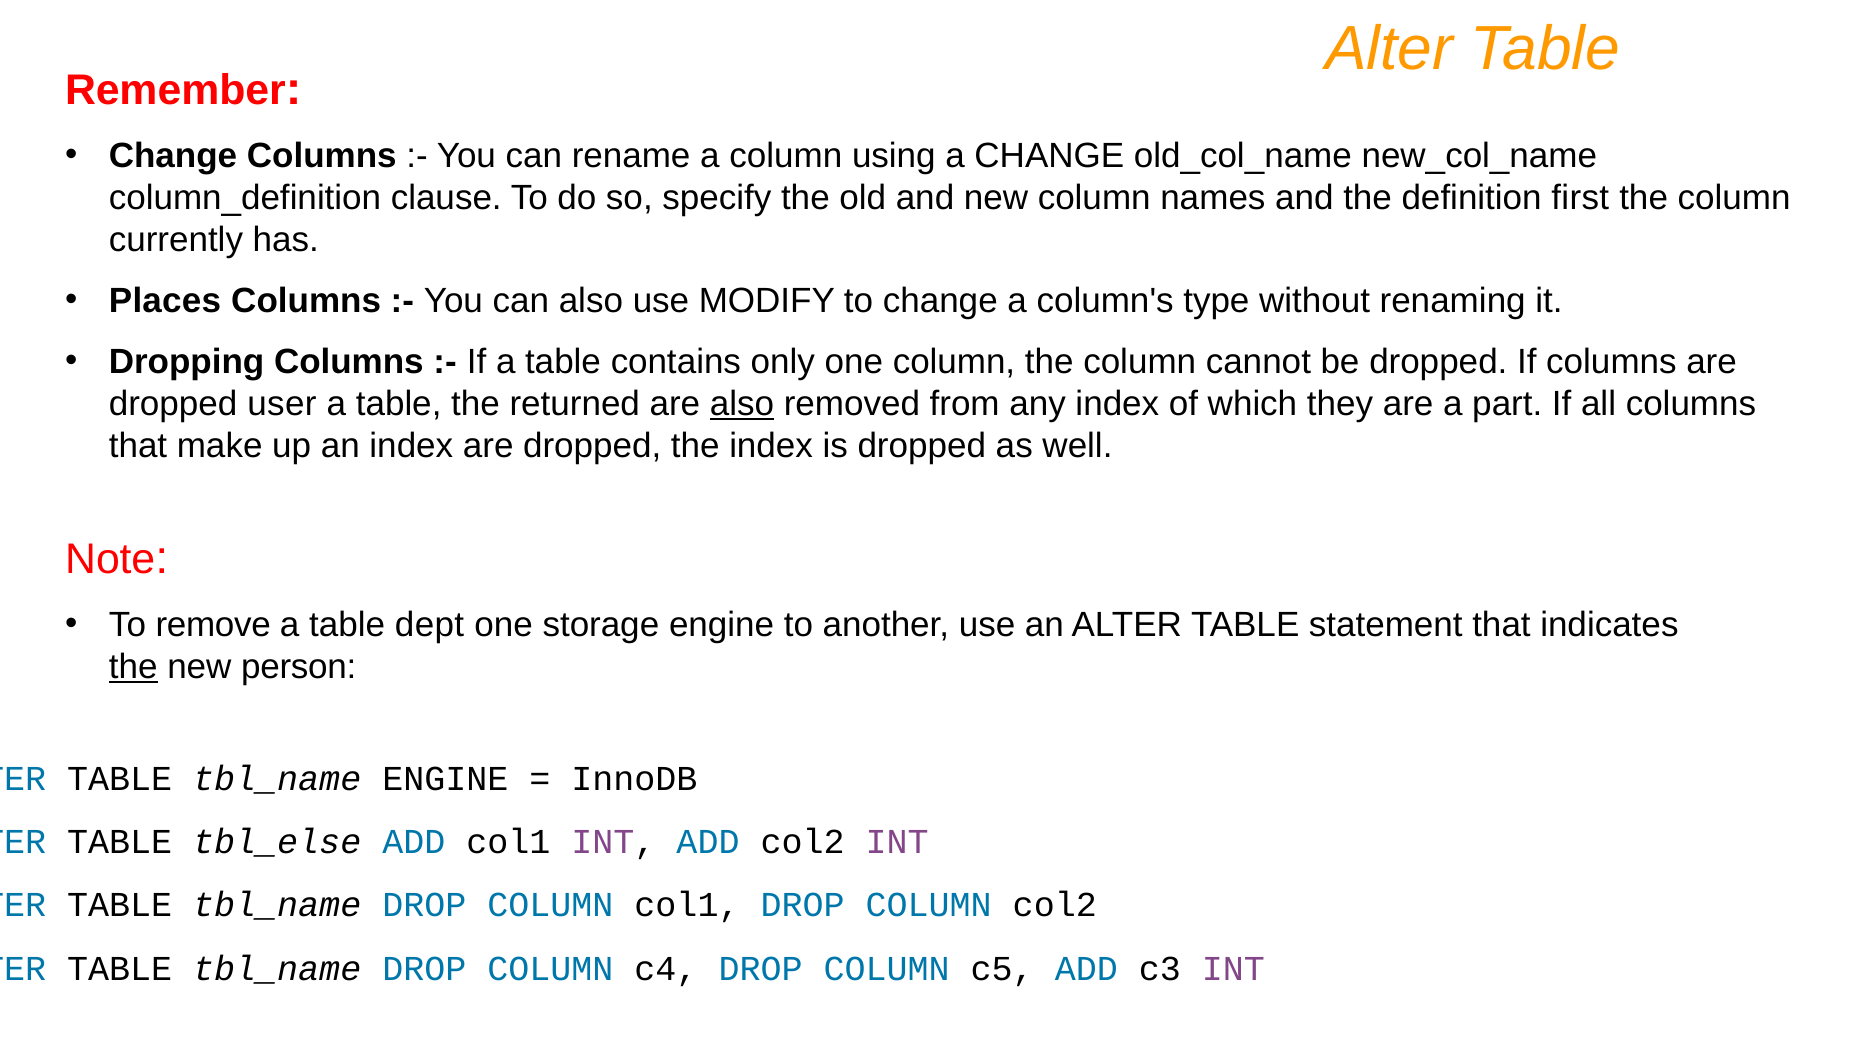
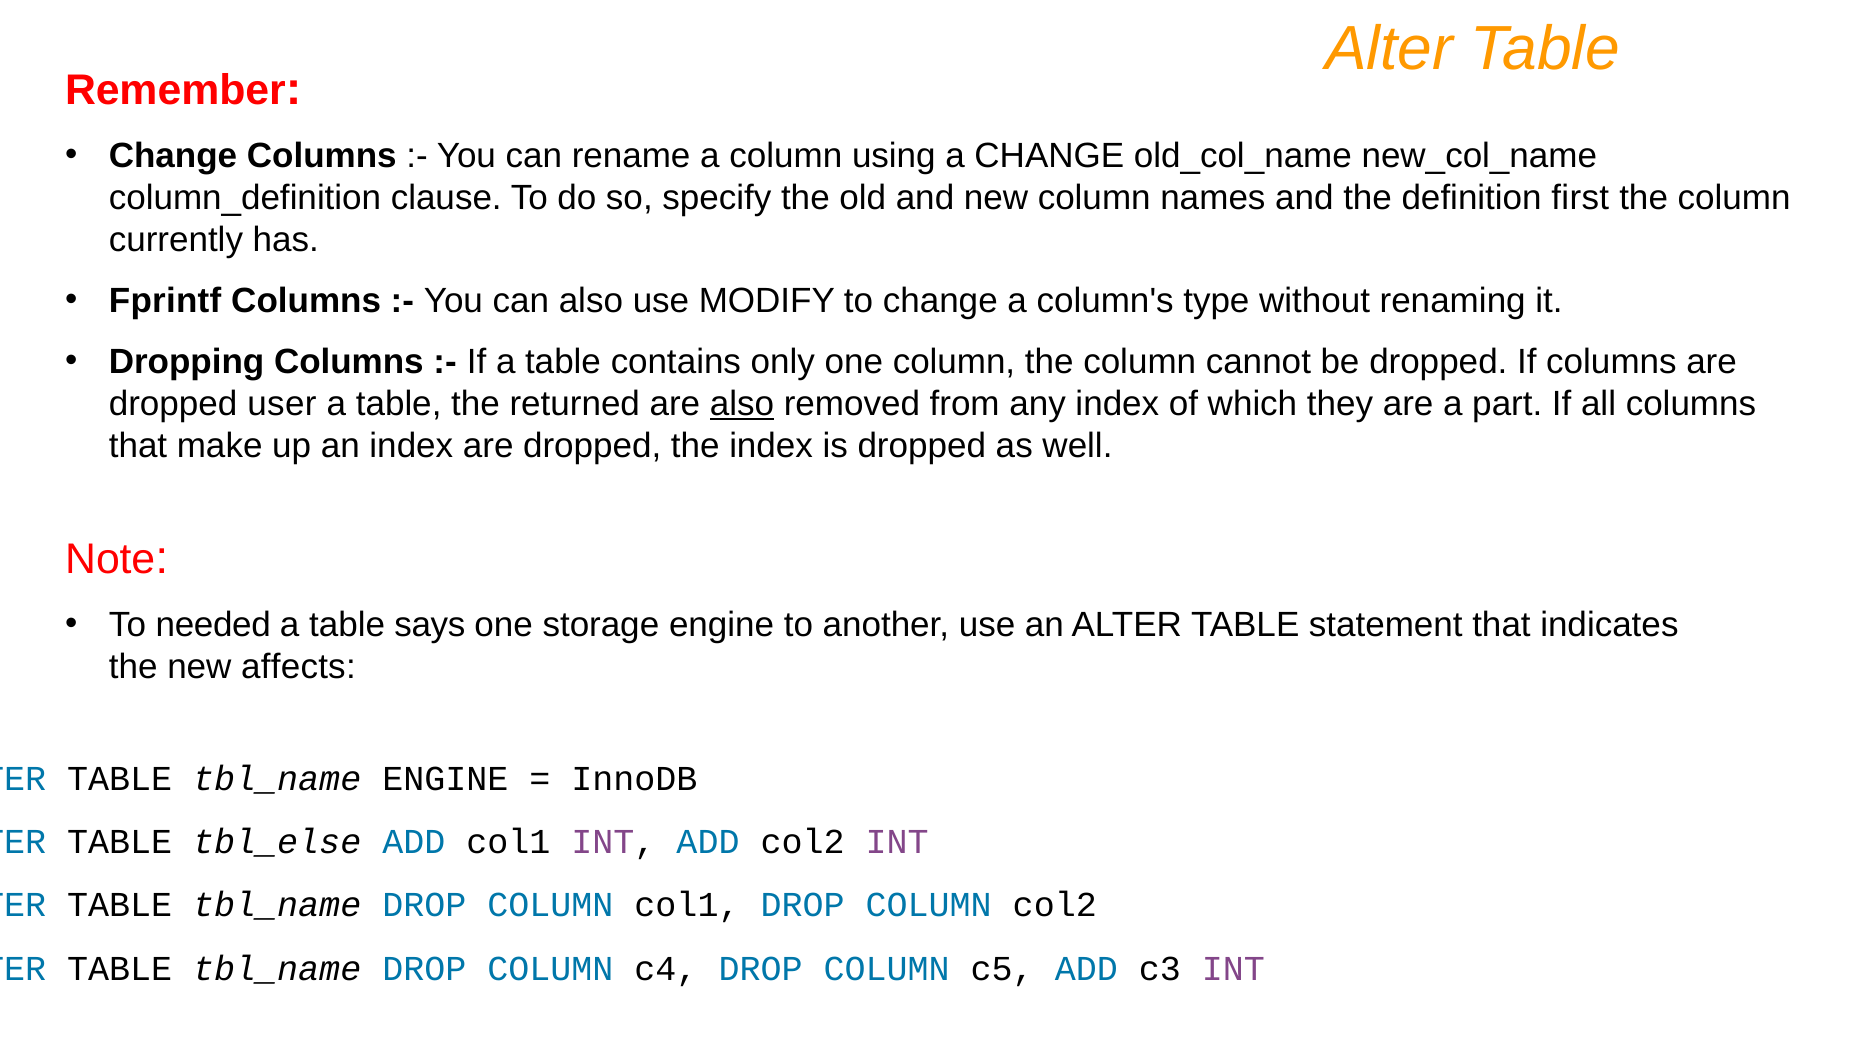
Places: Places -> Fprintf (165, 301)
remove: remove -> needed (213, 625)
dept: dept -> says (430, 625)
the underline: present -> none (133, 667)
person: person -> affects (298, 667)
